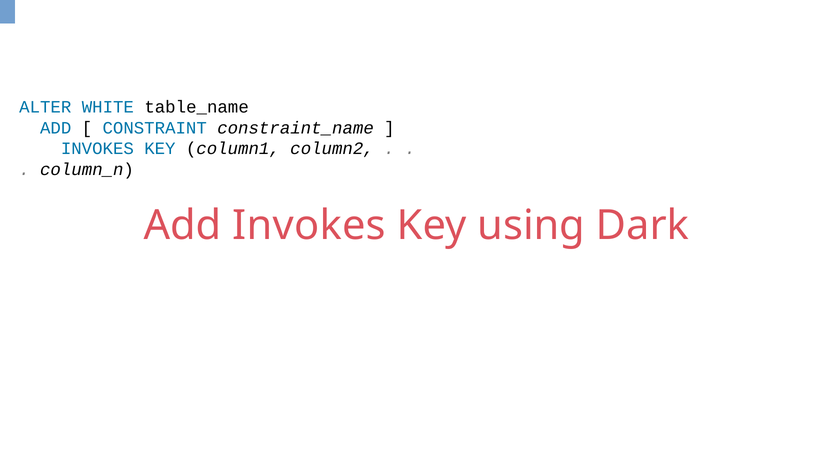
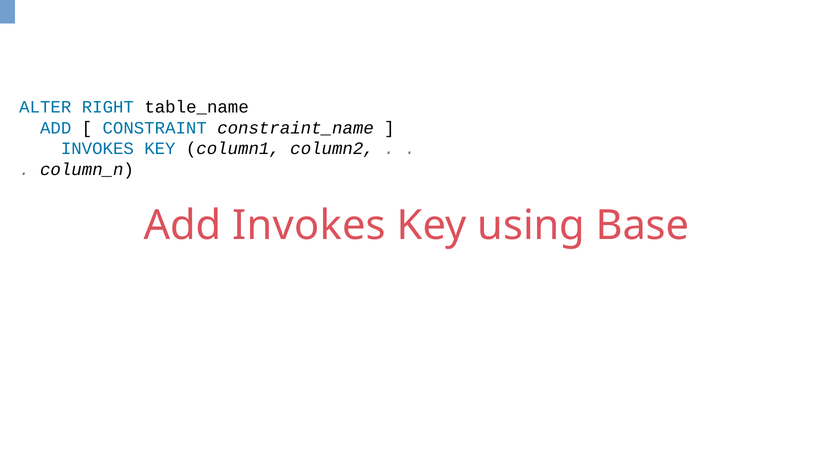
WHITE: WHITE -> RIGHT (108, 107)
Dark: Dark -> Base (643, 226)
